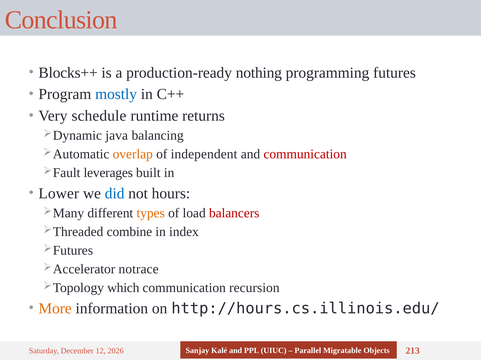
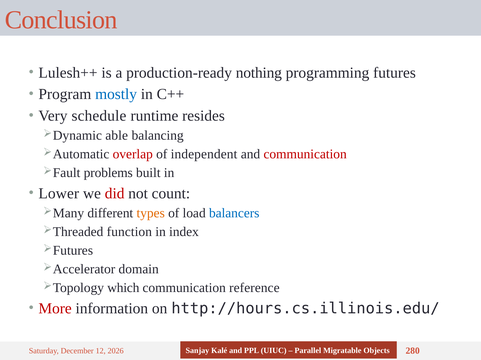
Blocks++: Blocks++ -> Lulesh++ (68, 73)
returns: returns -> resides (203, 116)
java: java -> able (117, 136)
overlap colour: orange -> red (133, 155)
leverages: leverages -> problems (108, 173)
did colour: blue -> red (115, 194)
hours: hours -> count (171, 194)
balancers colour: red -> blue (234, 214)
combine: combine -> function (129, 232)
notrace: notrace -> domain (139, 270)
recursion: recursion -> reference (254, 288)
More colour: orange -> red (55, 309)
213: 213 -> 280 (413, 352)
